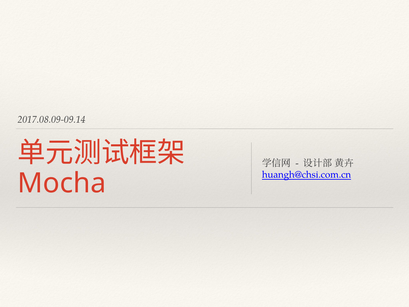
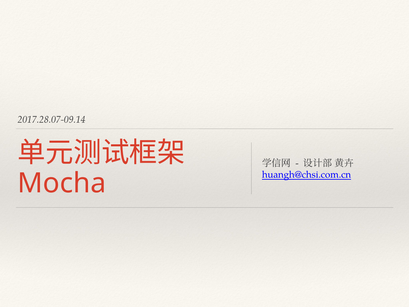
2017.08.09-09.14: 2017.08.09-09.14 -> 2017.28.07-09.14 (52, 119)
